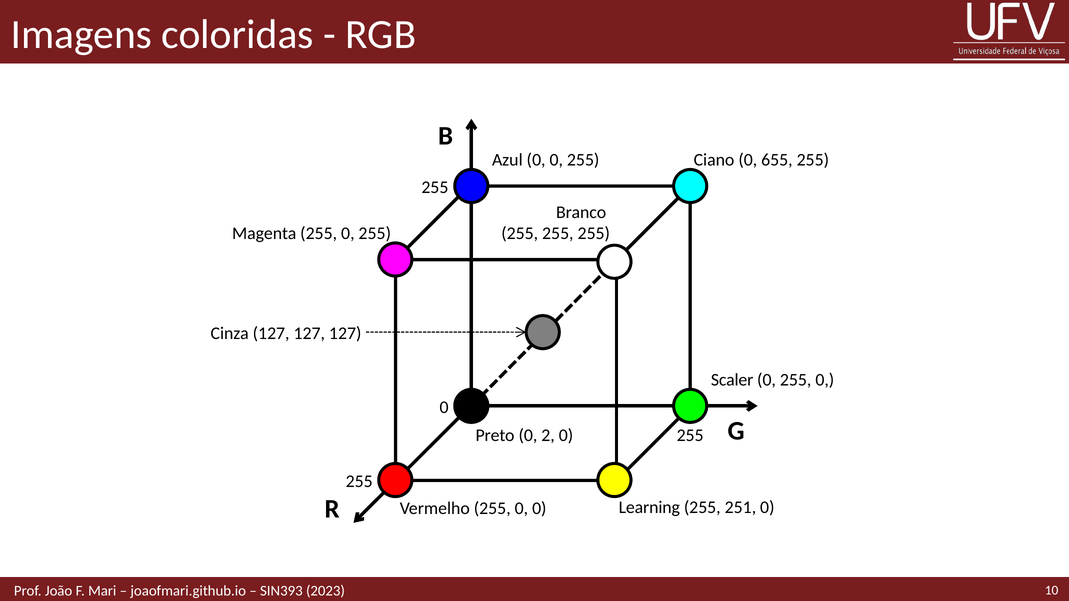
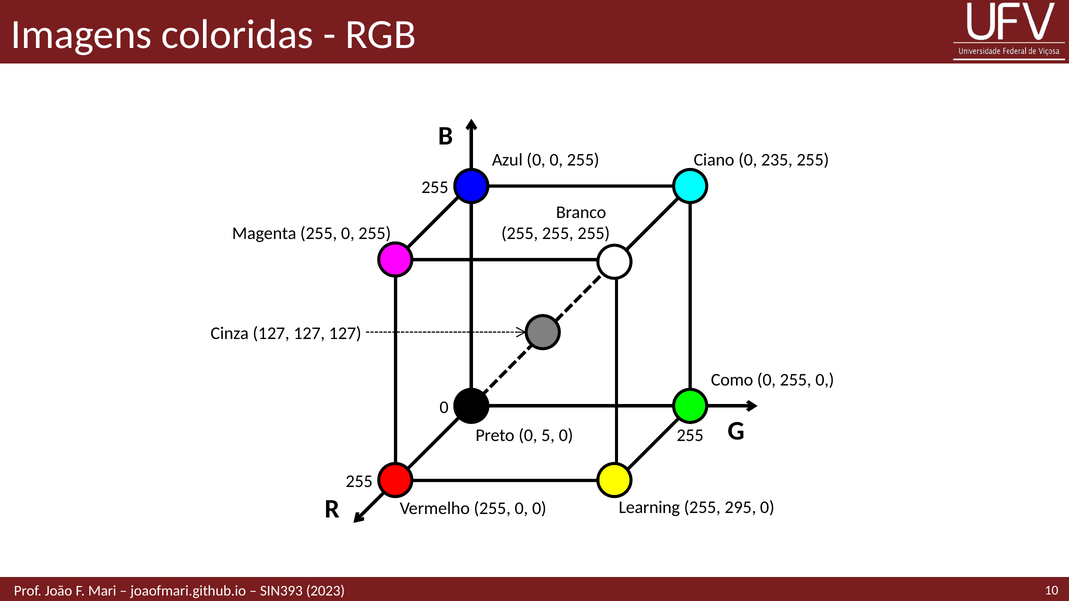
655: 655 -> 235 (777, 160)
Scaler: Scaler -> Como (732, 380)
2: 2 -> 5 (548, 436)
251: 251 -> 295 (740, 508)
